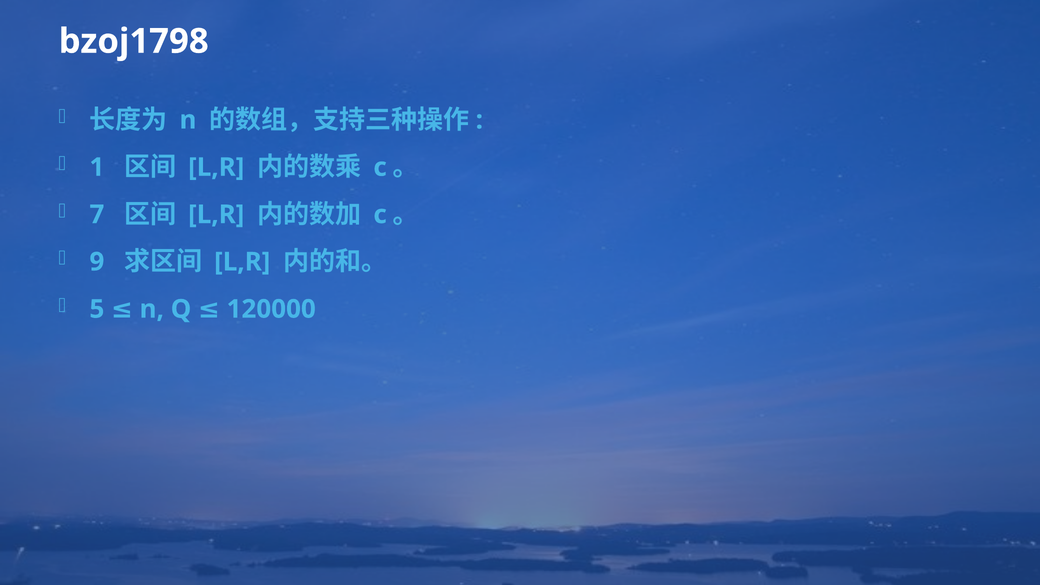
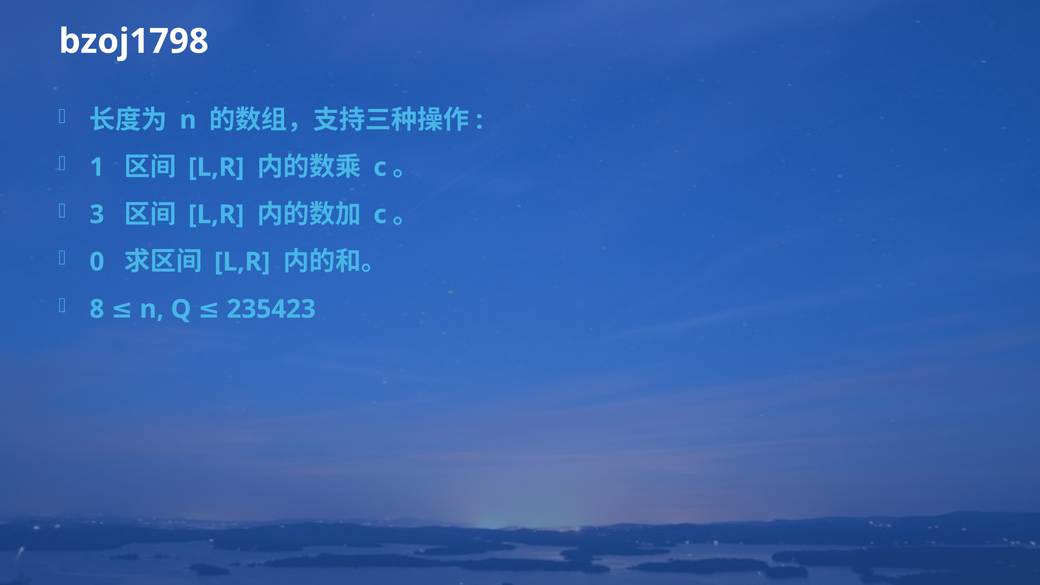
7: 7 -> 3 (97, 215)
9: 9 -> 0 (97, 262)
5: 5 -> 8 (97, 309)
120000: 120000 -> 235423 (271, 309)
